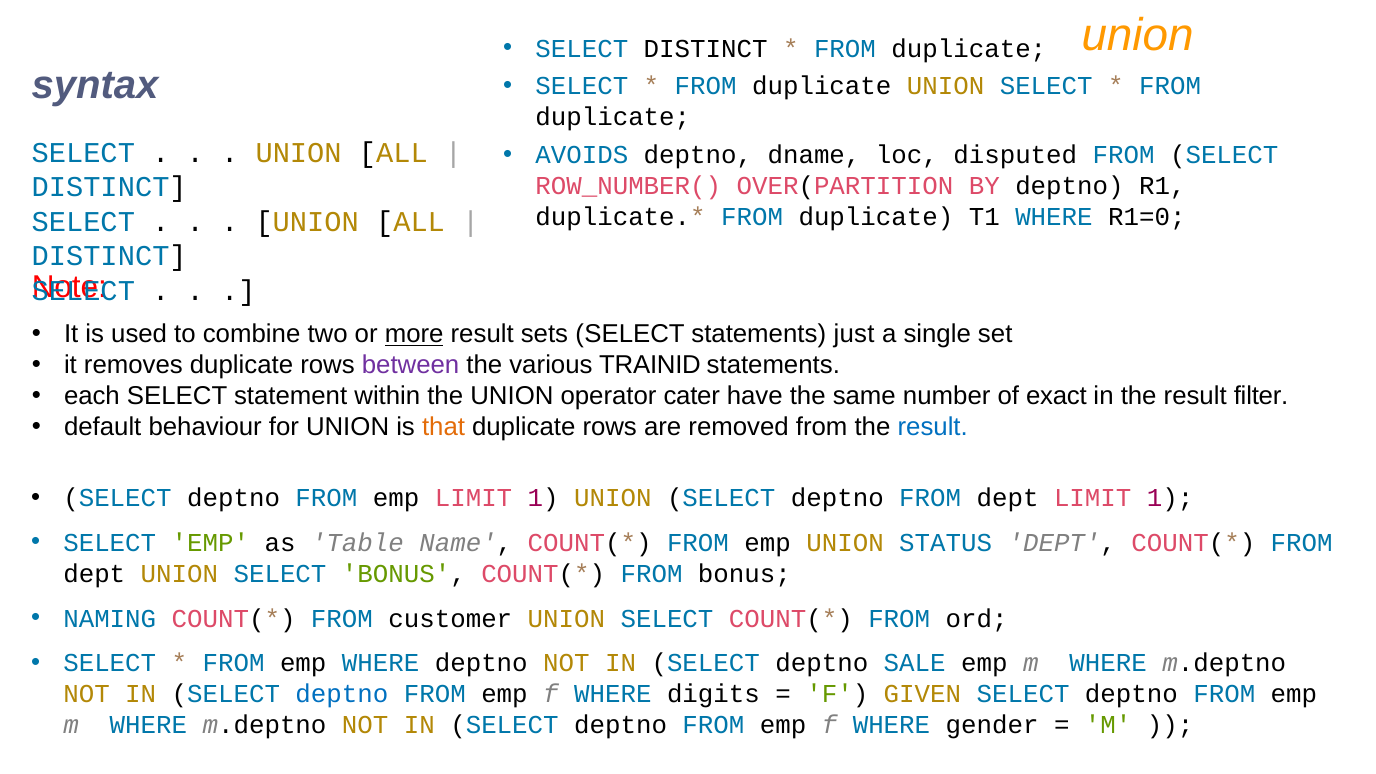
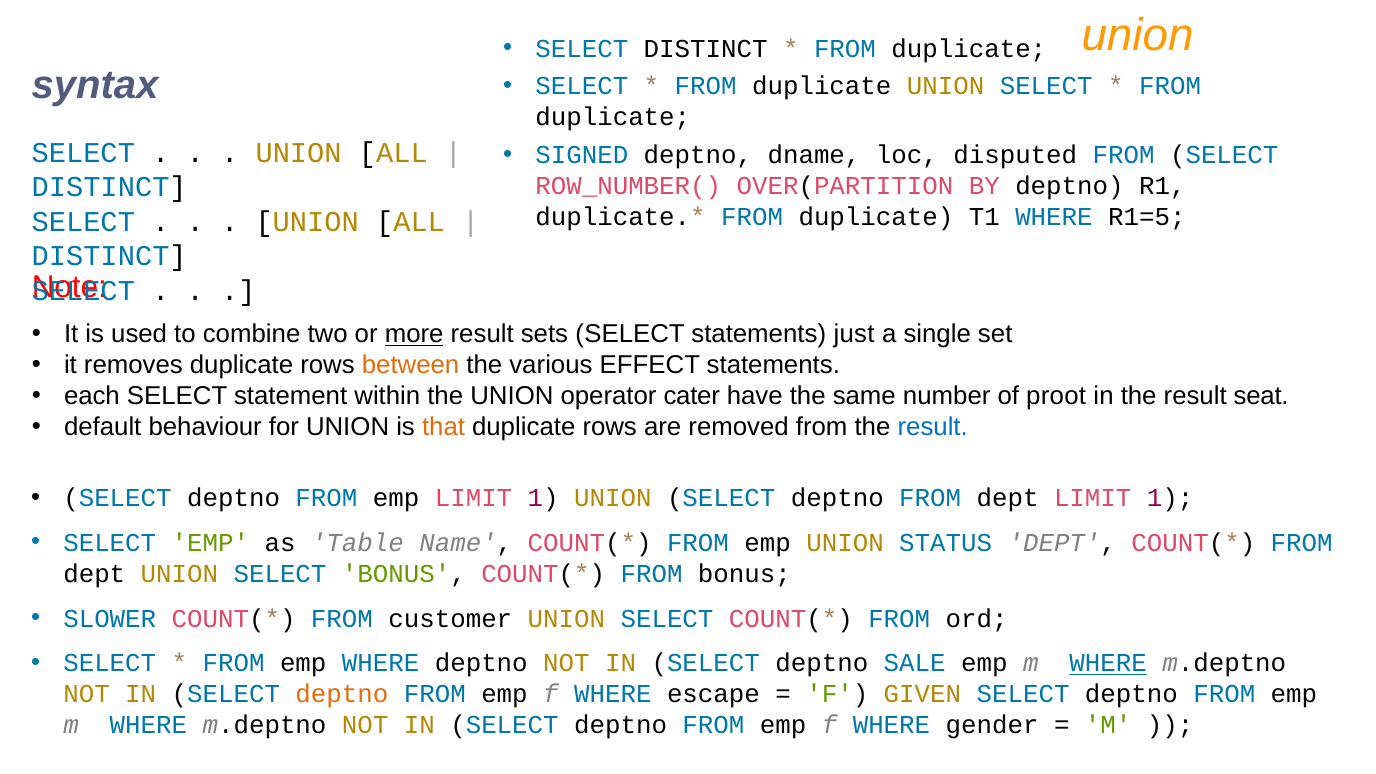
AVOIDS: AVOIDS -> SIGNED (582, 155)
R1=0: R1=0 -> R1=5 (1147, 217)
between colour: purple -> orange (411, 365)
TRAINID: TRAINID -> EFFECT (650, 365)
exact: exact -> proot (1056, 396)
filter: filter -> seat (1261, 396)
NAMING: NAMING -> SLOWER (110, 618)
WHERE underline: none -> present (1108, 663)
deptno colour: blue -> orange (342, 694)
digits: digits -> escape (713, 694)
